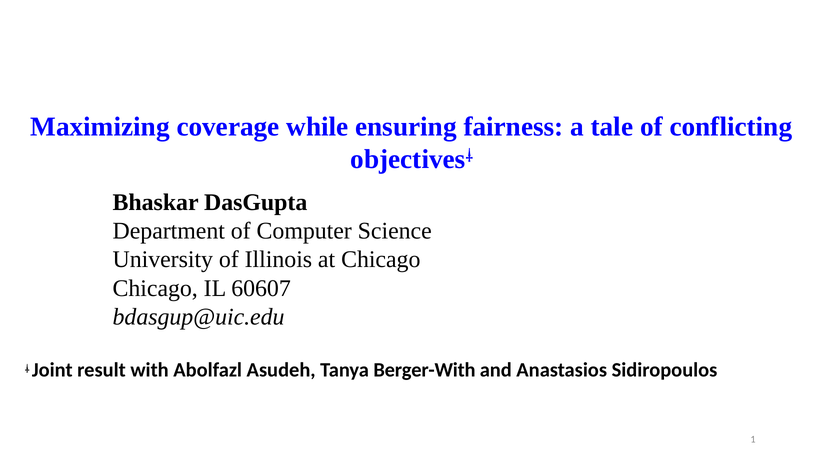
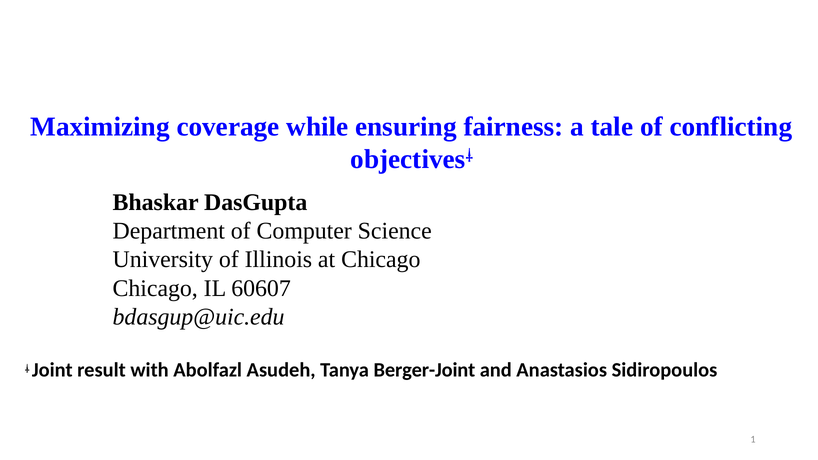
Berger-With: Berger-With -> Berger-Joint (424, 370)
